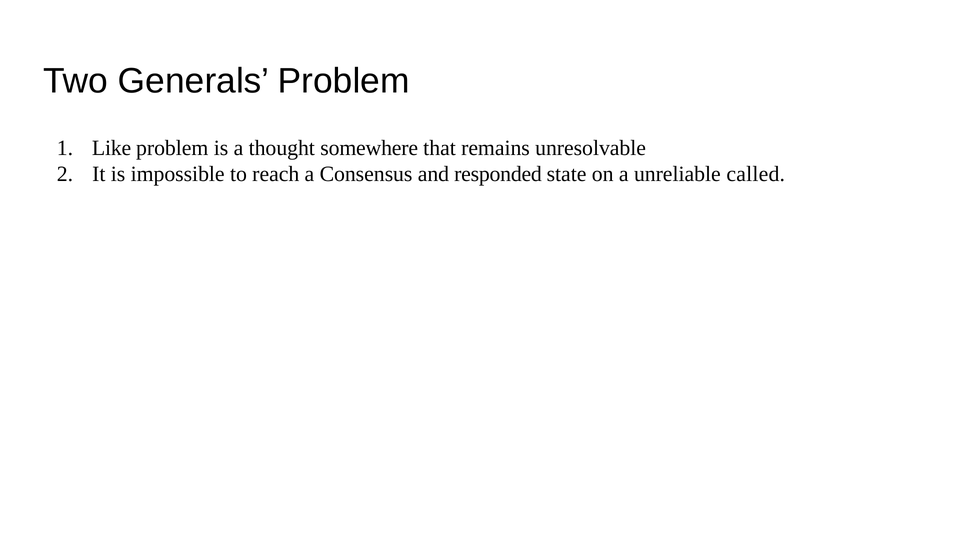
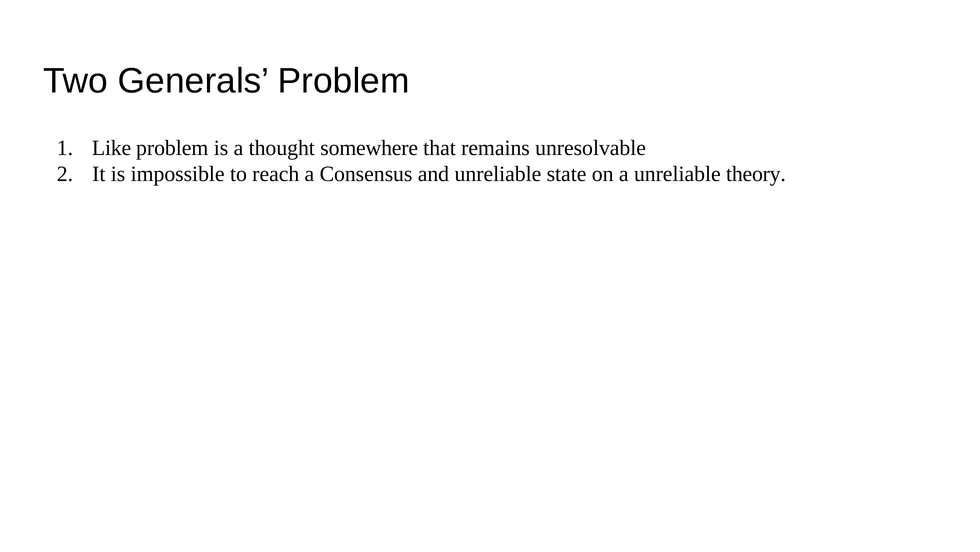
and responded: responded -> unreliable (498, 174)
called: called -> theory (756, 174)
